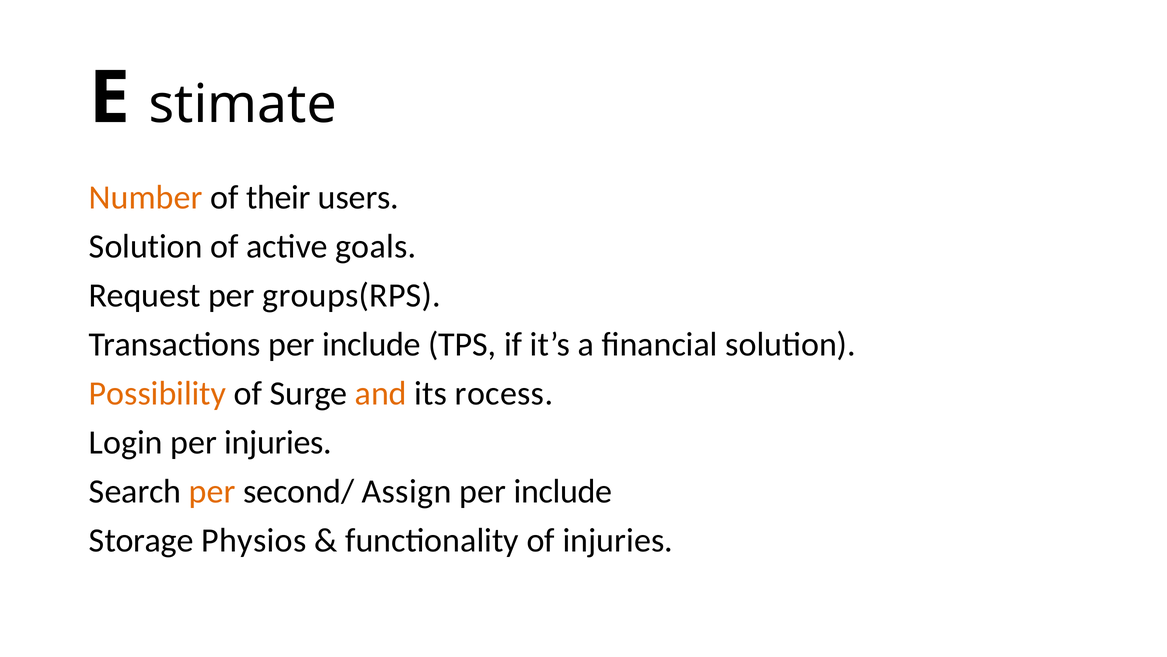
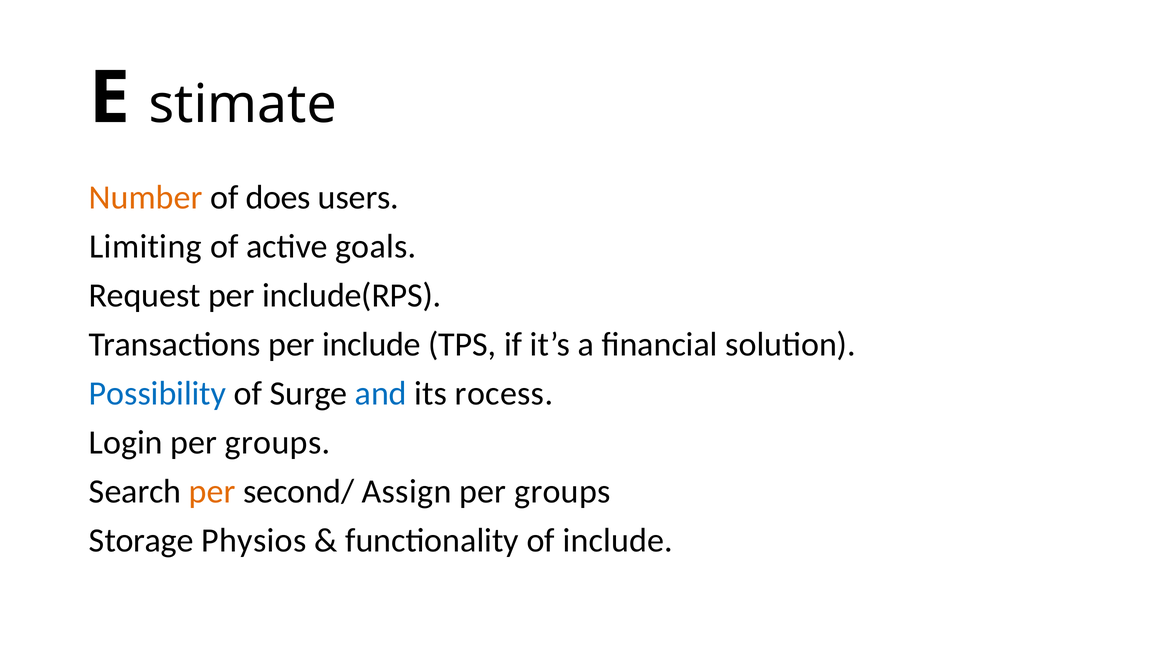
their: their -> does (278, 197)
Solution: Solution -> Limiting (146, 246)
groups(RPS: groups(RPS -> include(RPS (352, 295)
Possibility colour: orange -> blue (158, 393)
and colour: orange -> blue (381, 393)
Login per injuries: injuries -> groups (278, 442)
include: include -> groups (562, 491)
of injuries: injuries -> include (618, 540)
